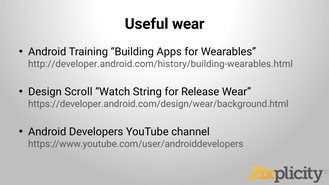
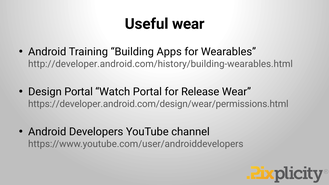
Design Scroll: Scroll -> Portal (79, 92)
Watch String: String -> Portal (147, 92)
https://developer.android.com/design/wear/background.html: https://developer.android.com/design/wear/background.html -> https://developer.android.com/design/wear/permissions.html (158, 104)
